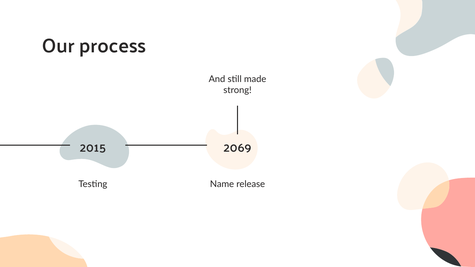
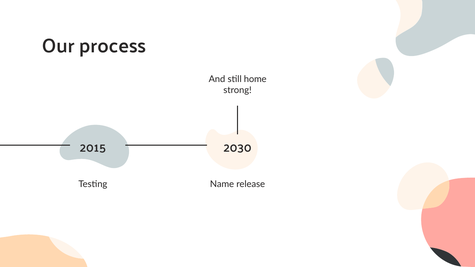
made: made -> home (255, 79)
2069: 2069 -> 2030 (238, 148)
